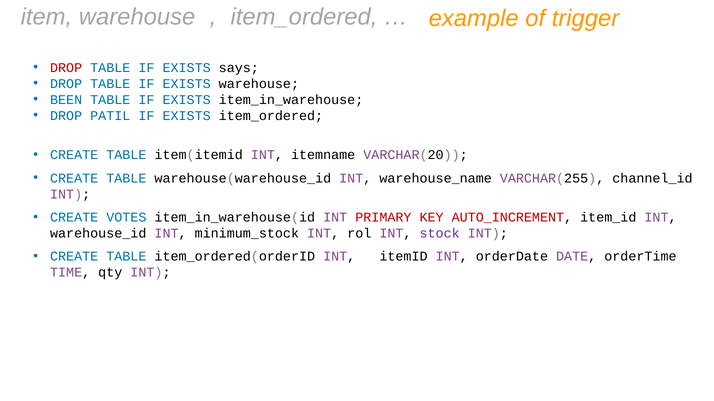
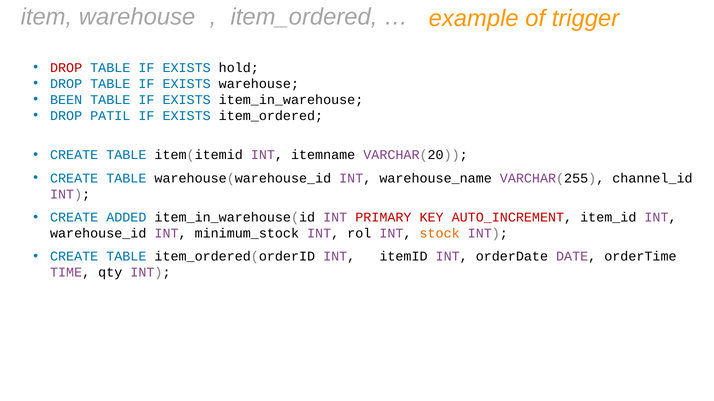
says: says -> hold (239, 68)
VOTES: VOTES -> ADDED (126, 218)
stock colour: purple -> orange (440, 234)
